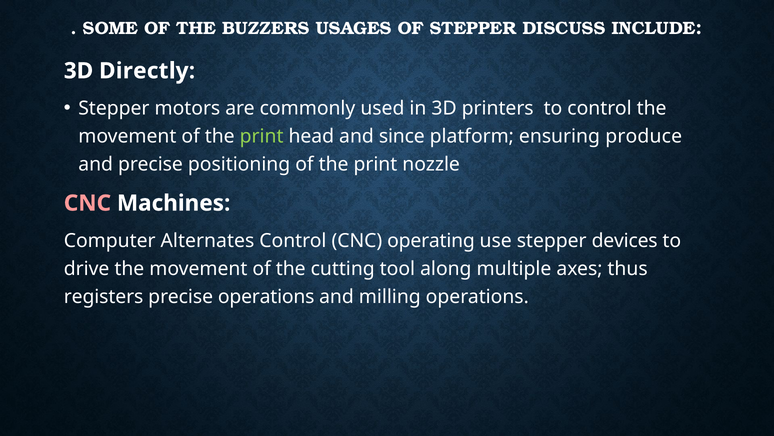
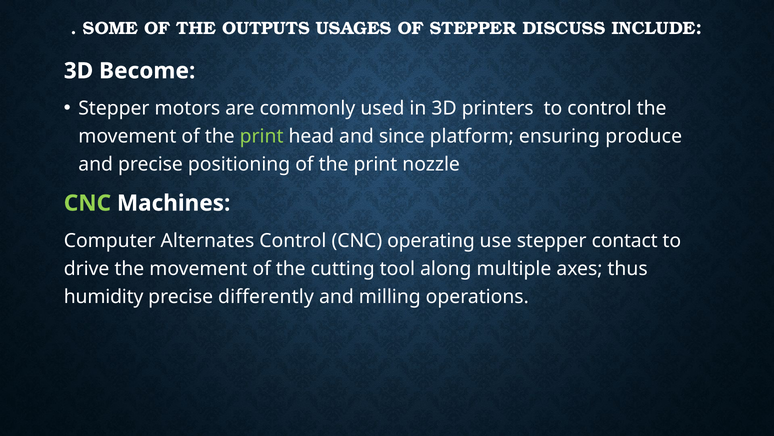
BUZZERS: BUZZERS -> OUTPUTS (266, 28)
Directly: Directly -> Become (147, 71)
CNC colour: pink -> light green (87, 203)
devices: devices -> contact (625, 241)
registers: registers -> humidity (104, 296)
precise operations: operations -> differently (266, 296)
